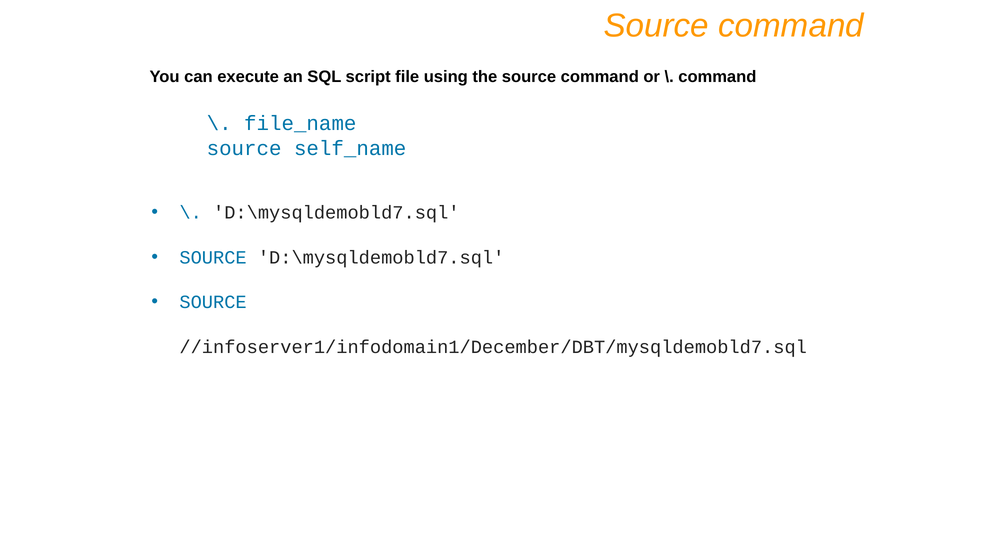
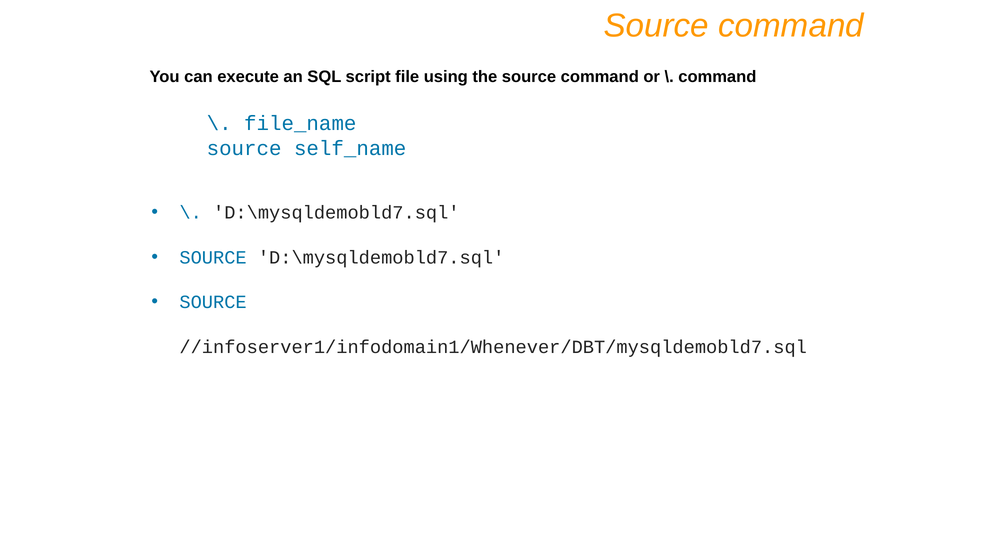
//infoserver1/infodomain1/December/DBT/mysqldemobld7.sql: //infoserver1/infodomain1/December/DBT/mysqldemobld7.sql -> //infoserver1/infodomain1/Whenever/DBT/mysqldemobld7.sql (493, 347)
